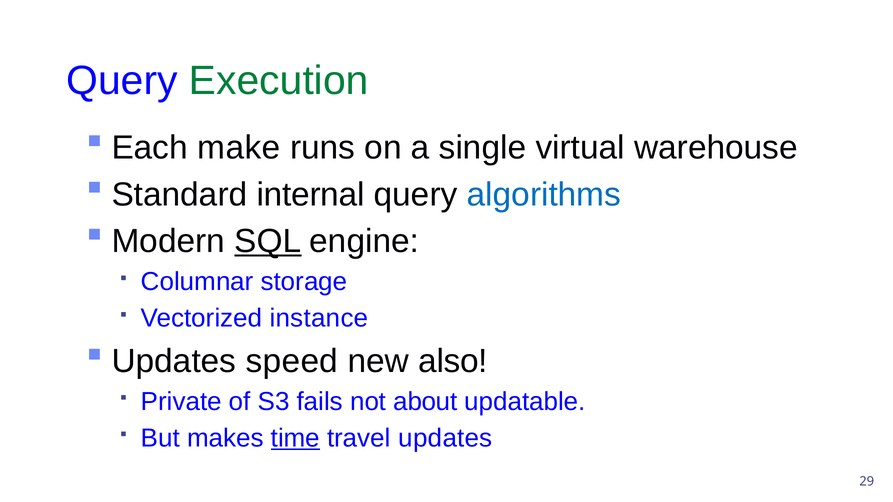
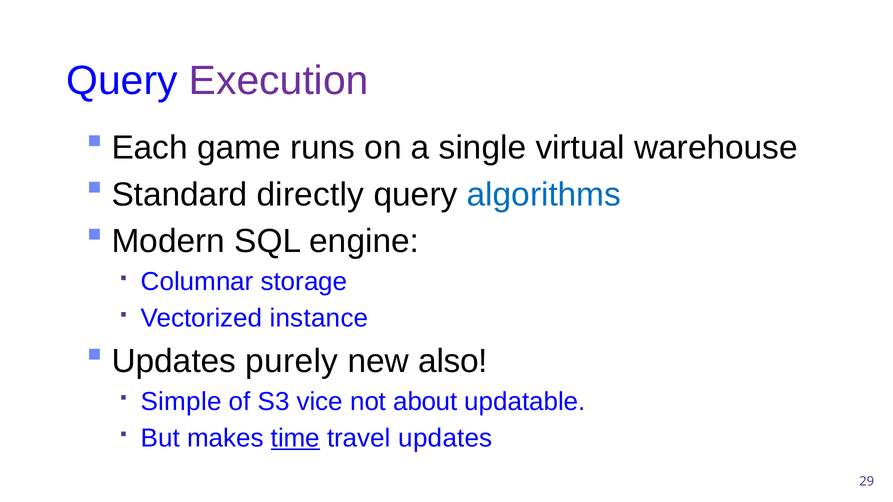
Execution colour: green -> purple (279, 81)
make: make -> game (239, 148)
internal: internal -> directly (310, 195)
SQL underline: present -> none (268, 242)
speed: speed -> purely (292, 361)
Private: Private -> Simple (181, 402)
fails: fails -> vice (320, 402)
